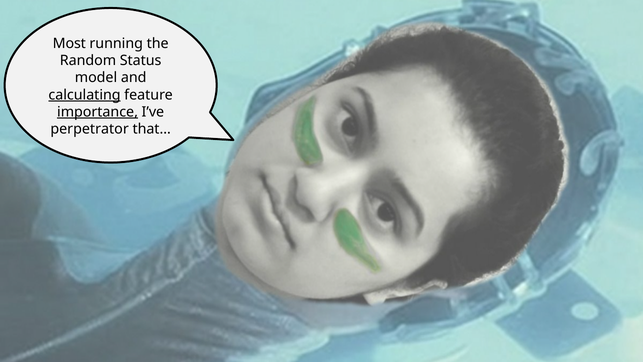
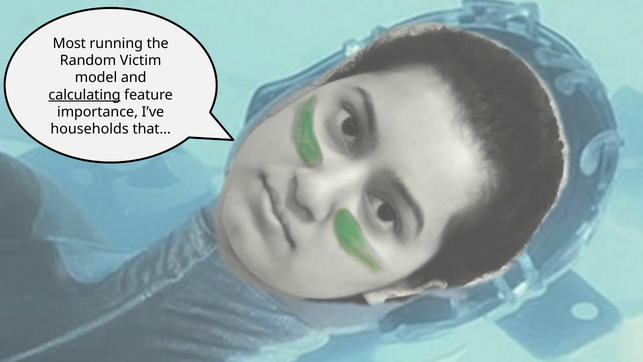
Status: Status -> Victim (141, 60)
importance underline: present -> none (98, 112)
perpetrator: perpetrator -> households (90, 129)
